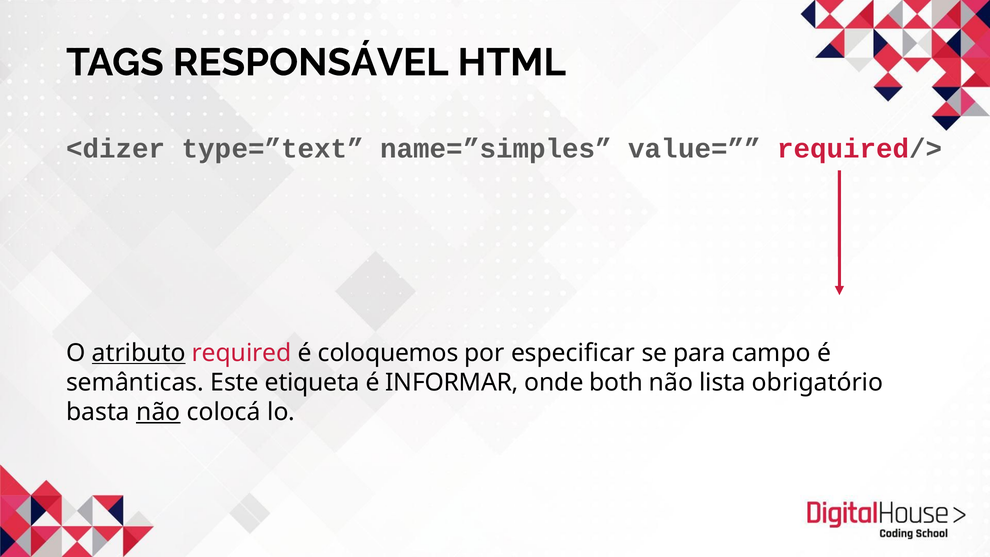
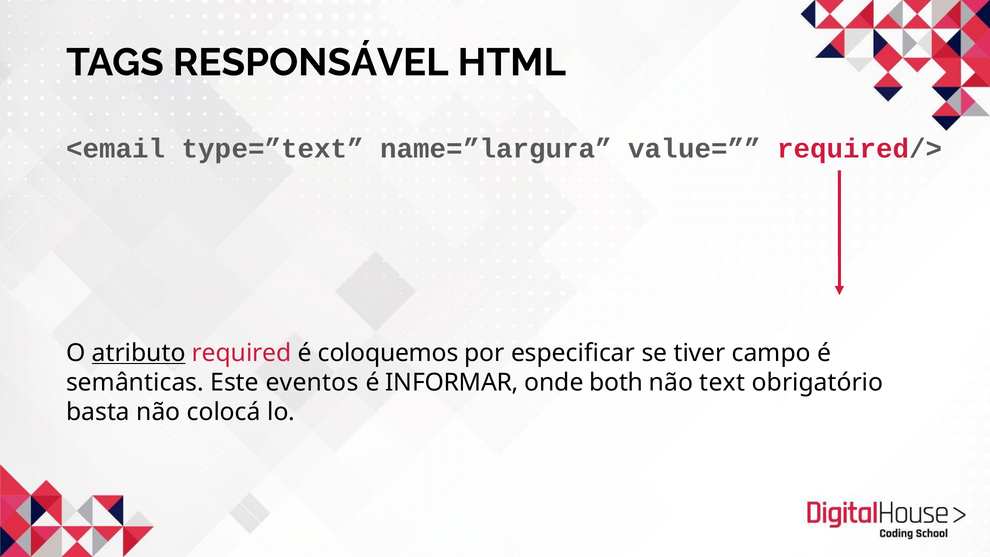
<dizer: <dizer -> <email (116, 148)
name=”simples: name=”simples -> name=”largura (496, 148)
para: para -> tiver (700, 353)
etiqueta: etiqueta -> eventos (312, 382)
lista: lista -> text (722, 382)
não underline: present -> none (158, 412)
